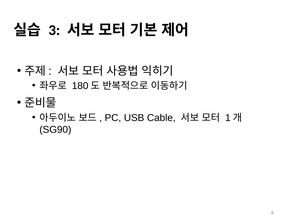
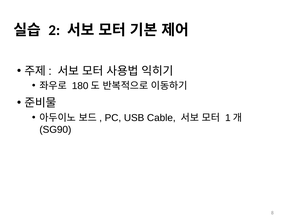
3: 3 -> 2 (54, 30)
